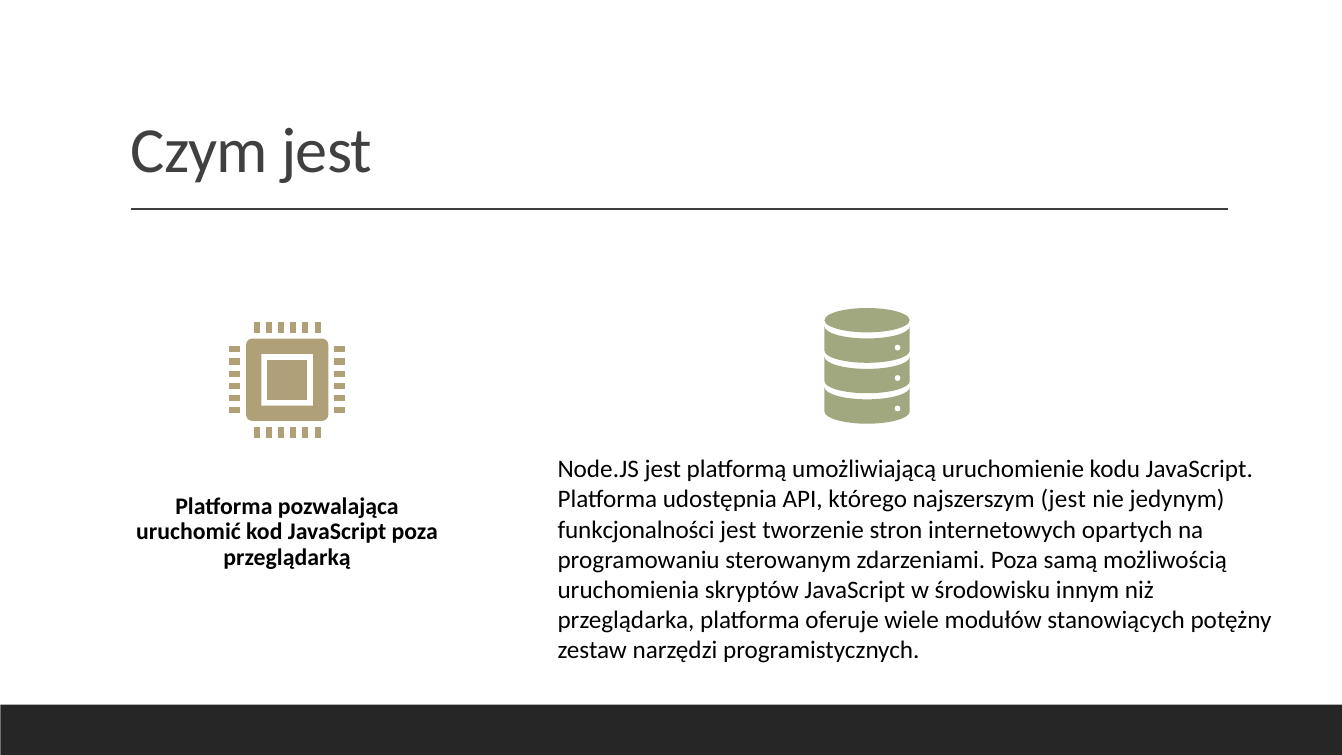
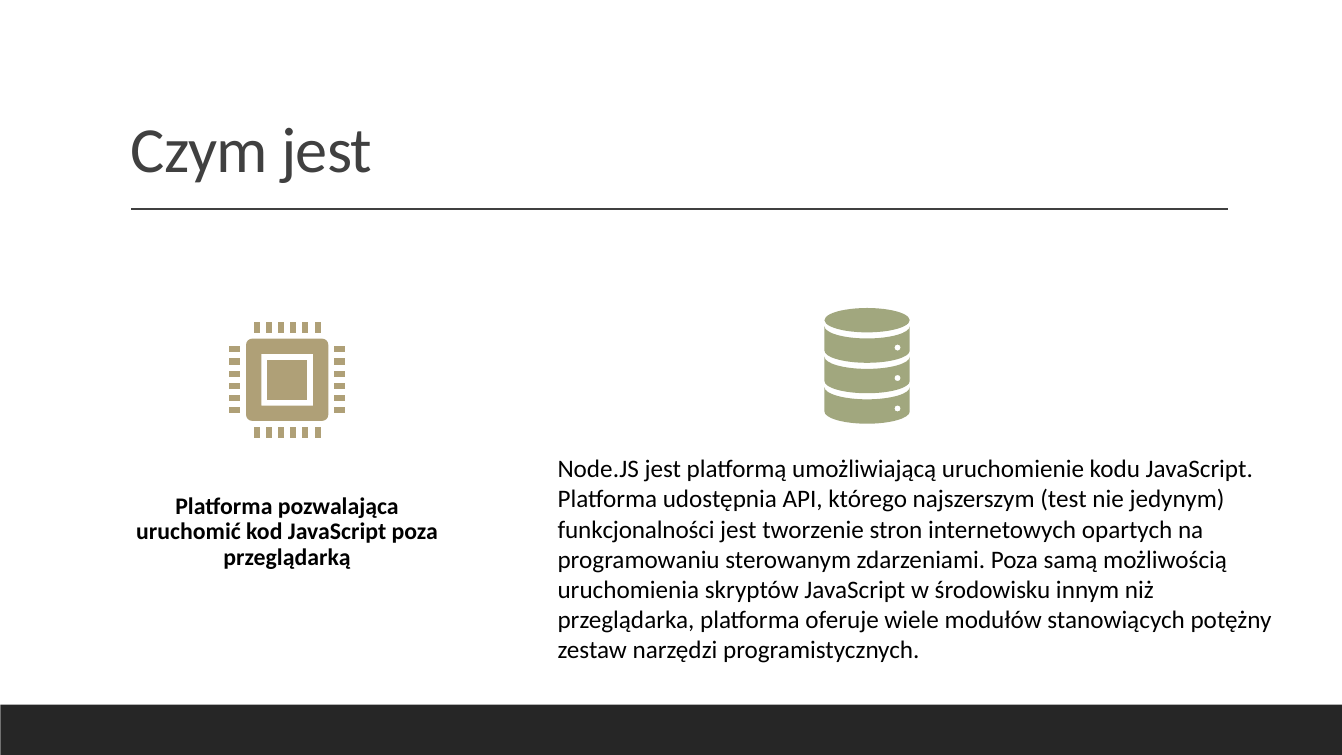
najszerszym jest: jest -> test (1064, 500)
